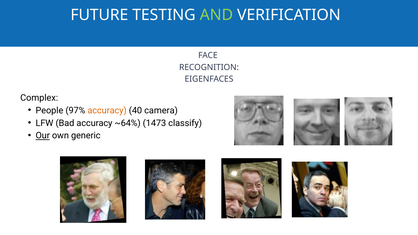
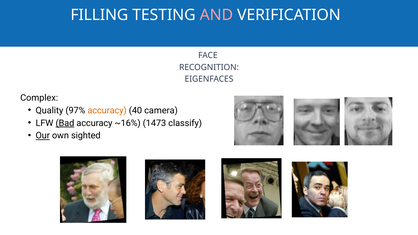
FUTURE: FUTURE -> FILLING (99, 15)
AND colour: light green -> pink (216, 15)
People: People -> Quality (49, 111)
Bad underline: none -> present (65, 123)
~64%: ~64% -> ~16% (128, 123)
generic: generic -> sighted (86, 136)
